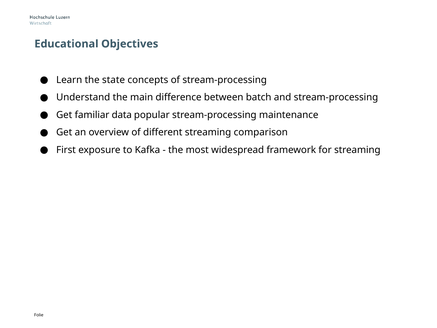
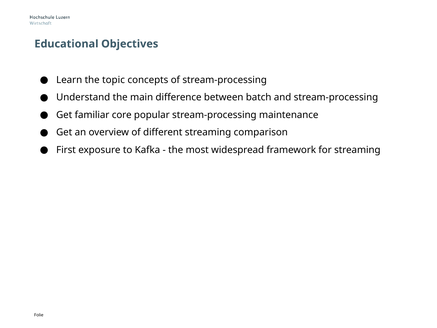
state: state -> topic (114, 80)
data: data -> core (122, 115)
